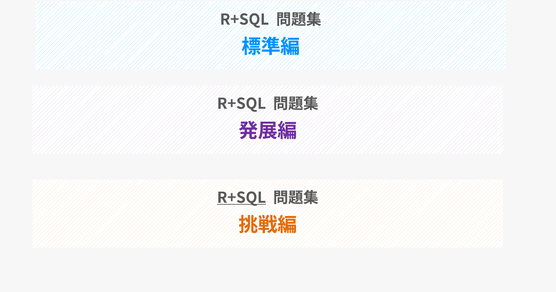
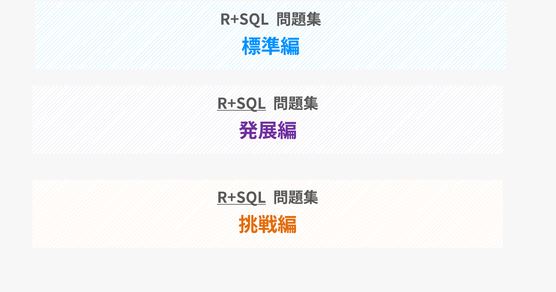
R+SQL underline: none -> present (241, 104)
